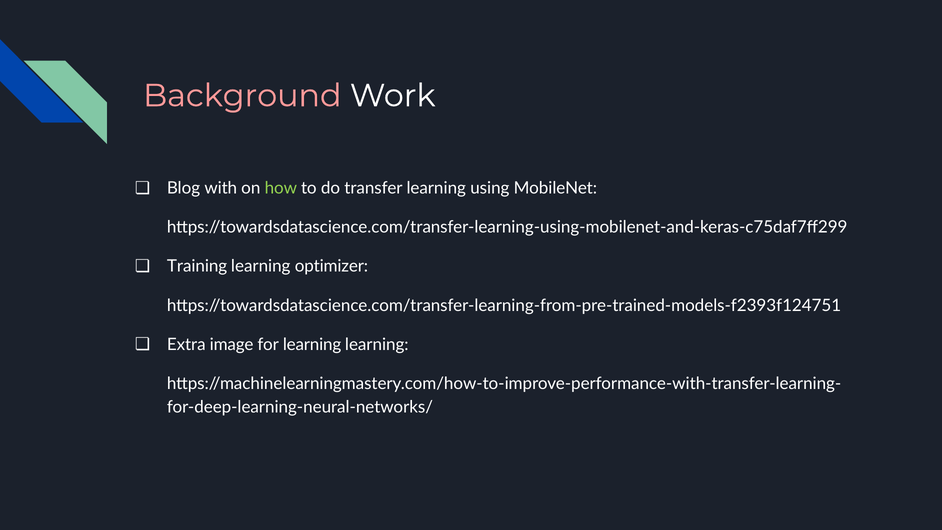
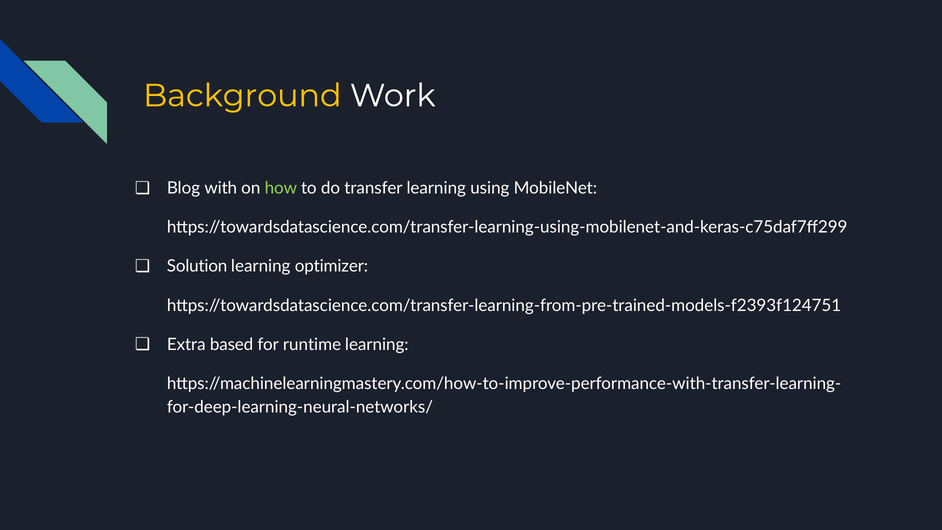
Background colour: pink -> yellow (242, 96)
Training: Training -> Solution (197, 266)
image: image -> based (232, 344)
for learning: learning -> runtime (312, 344)
